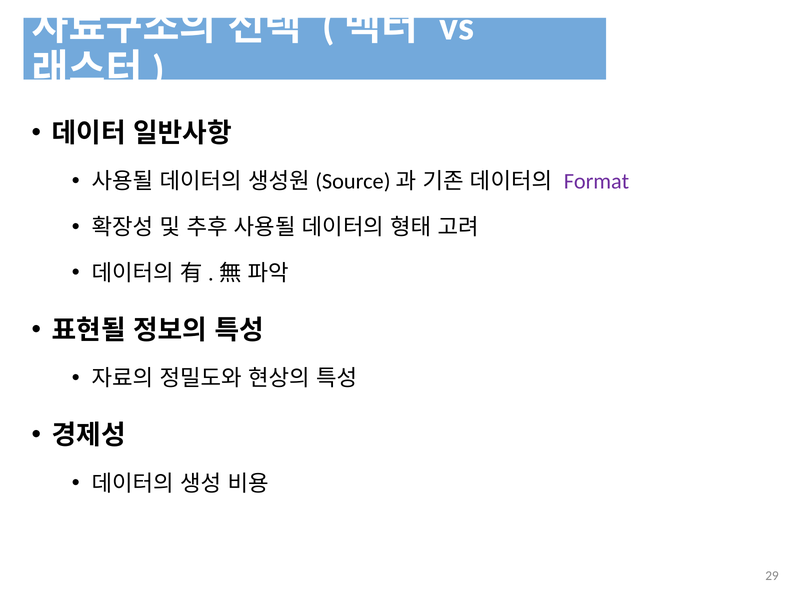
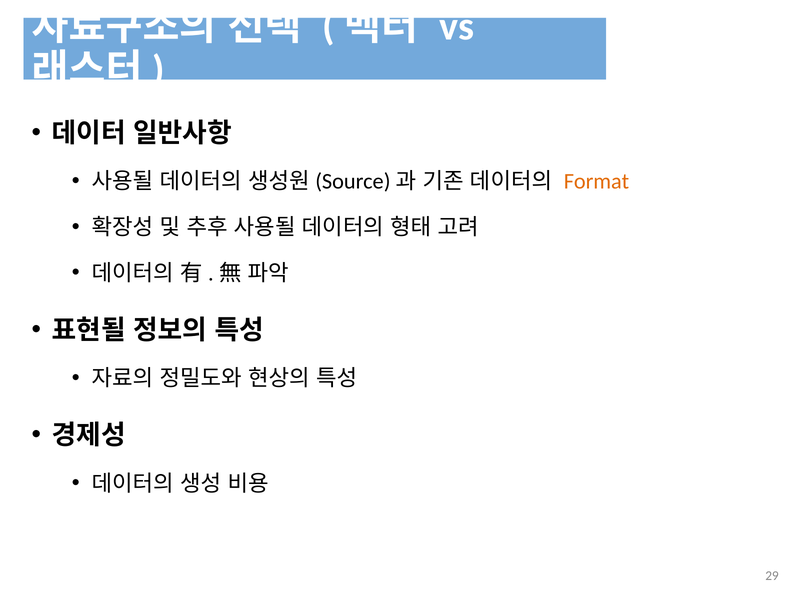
Format colour: purple -> orange (596, 181)
